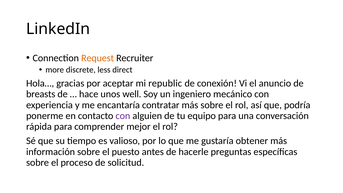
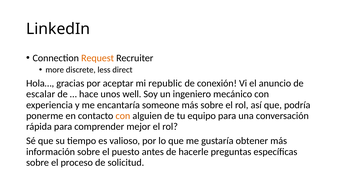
breasts: breasts -> escalar (41, 94)
contratar: contratar -> someone (161, 105)
con colour: purple -> orange (123, 116)
